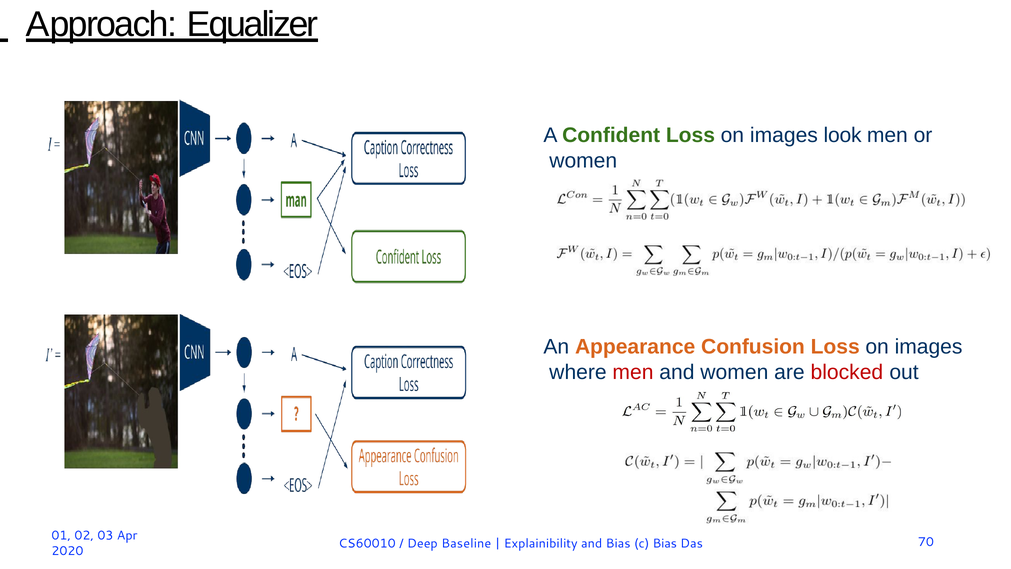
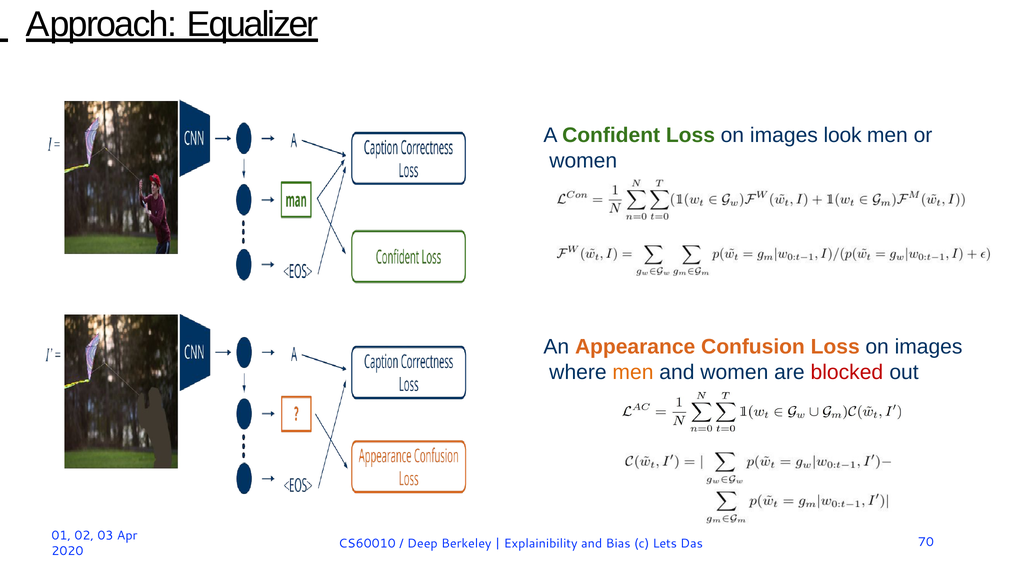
men colour: red -> orange (633, 372)
Baseline: Baseline -> Berkeley (466, 543)
c Bias: Bias -> Lets (665, 543)
